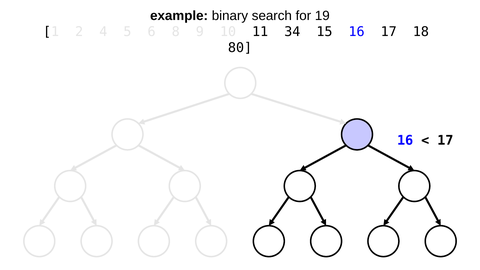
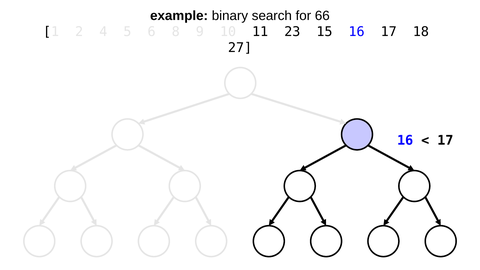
19: 19 -> 66 (322, 16)
34: 34 -> 23 (292, 32)
80: 80 -> 27 (240, 48)
